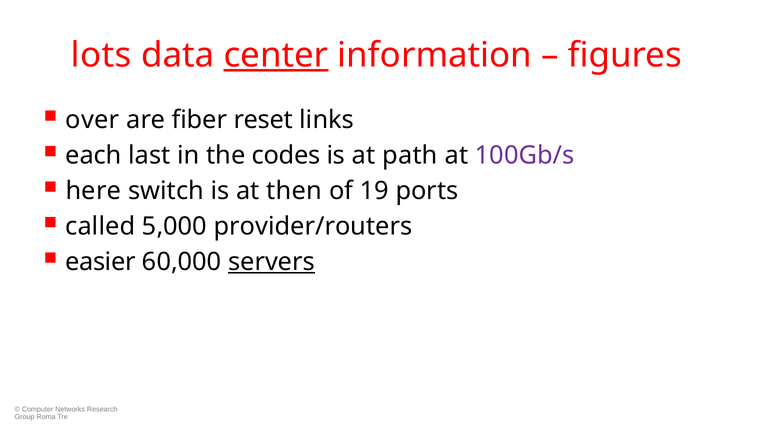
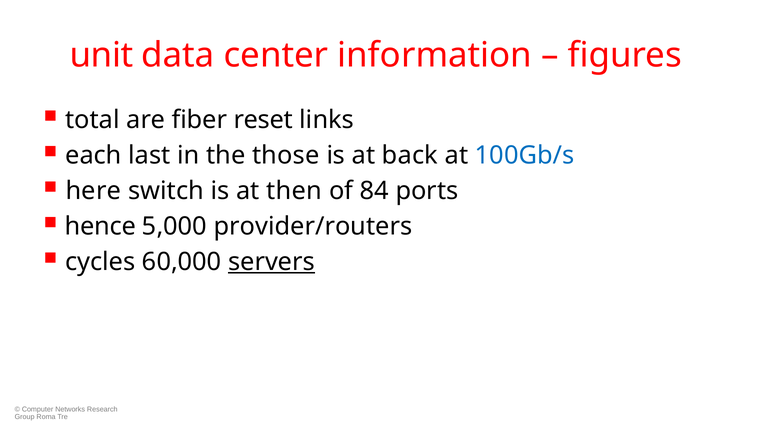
lots: lots -> unit (101, 55)
center underline: present -> none (276, 55)
over: over -> total (93, 120)
codes: codes -> those (286, 155)
path: path -> back (410, 155)
100Gb/s colour: purple -> blue (525, 155)
19: 19 -> 84 (374, 191)
called: called -> hence (100, 227)
easier: easier -> cycles (100, 262)
